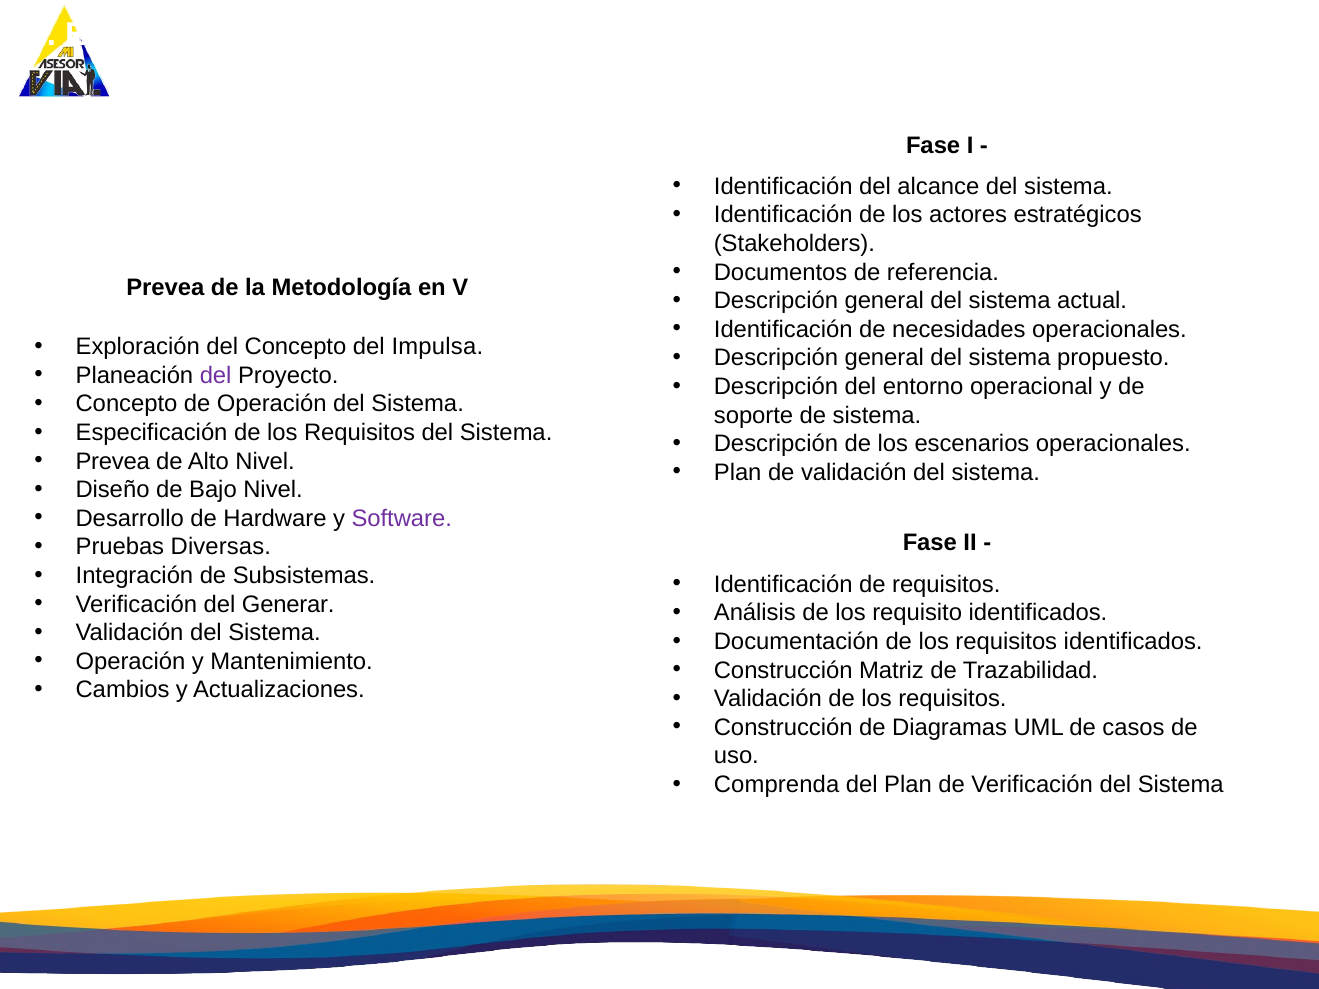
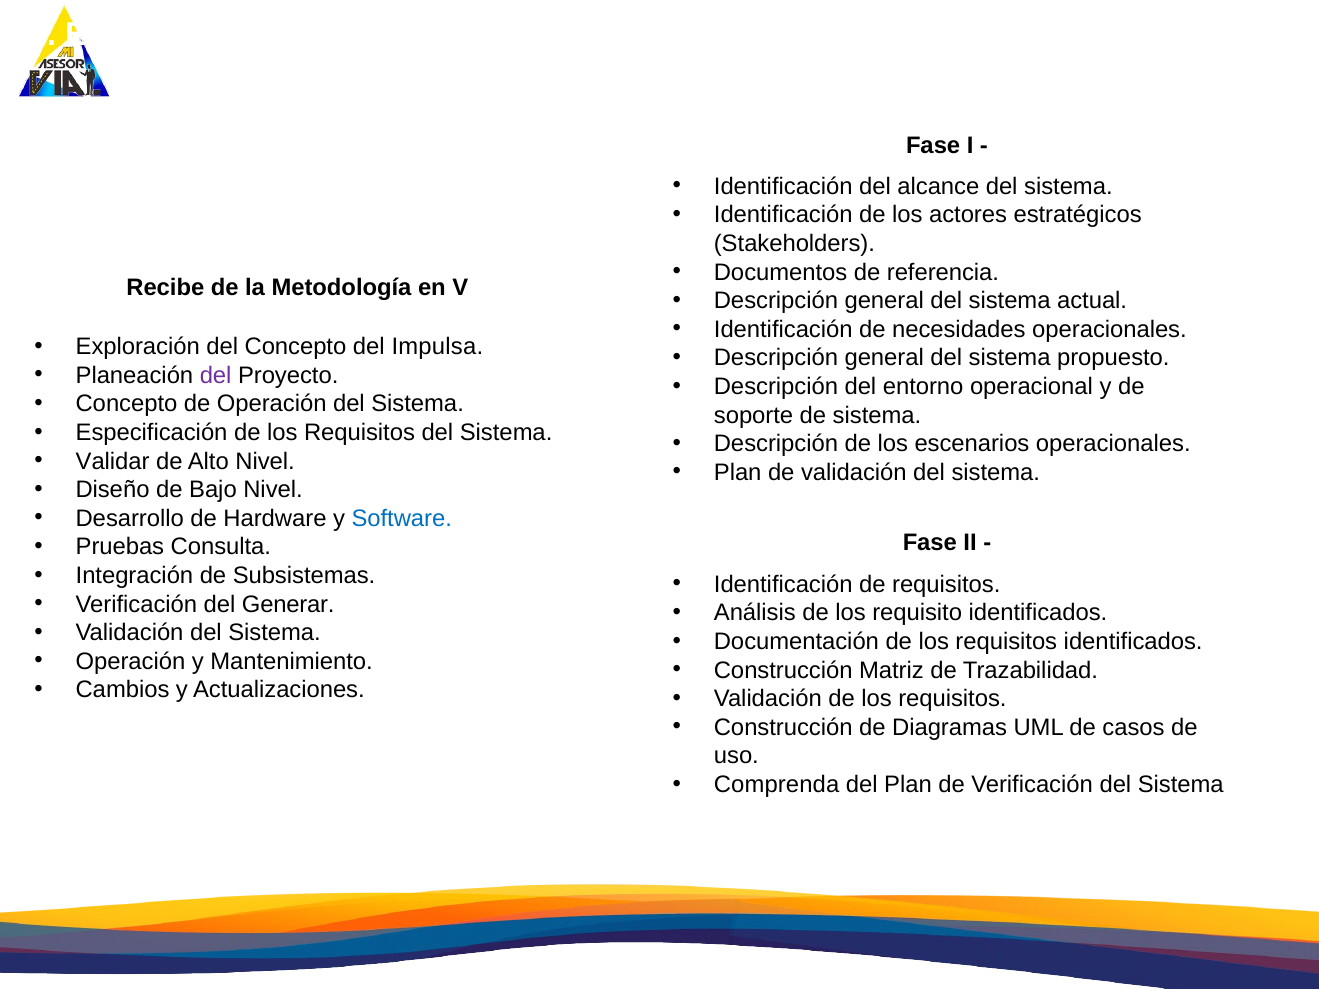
Prevea: Prevea -> Recibe (165, 288)
Prevea: Prevea -> Validar (113, 461)
Software colour: purple -> blue (402, 519)
Diversas: Diversas -> Consulta (221, 547)
